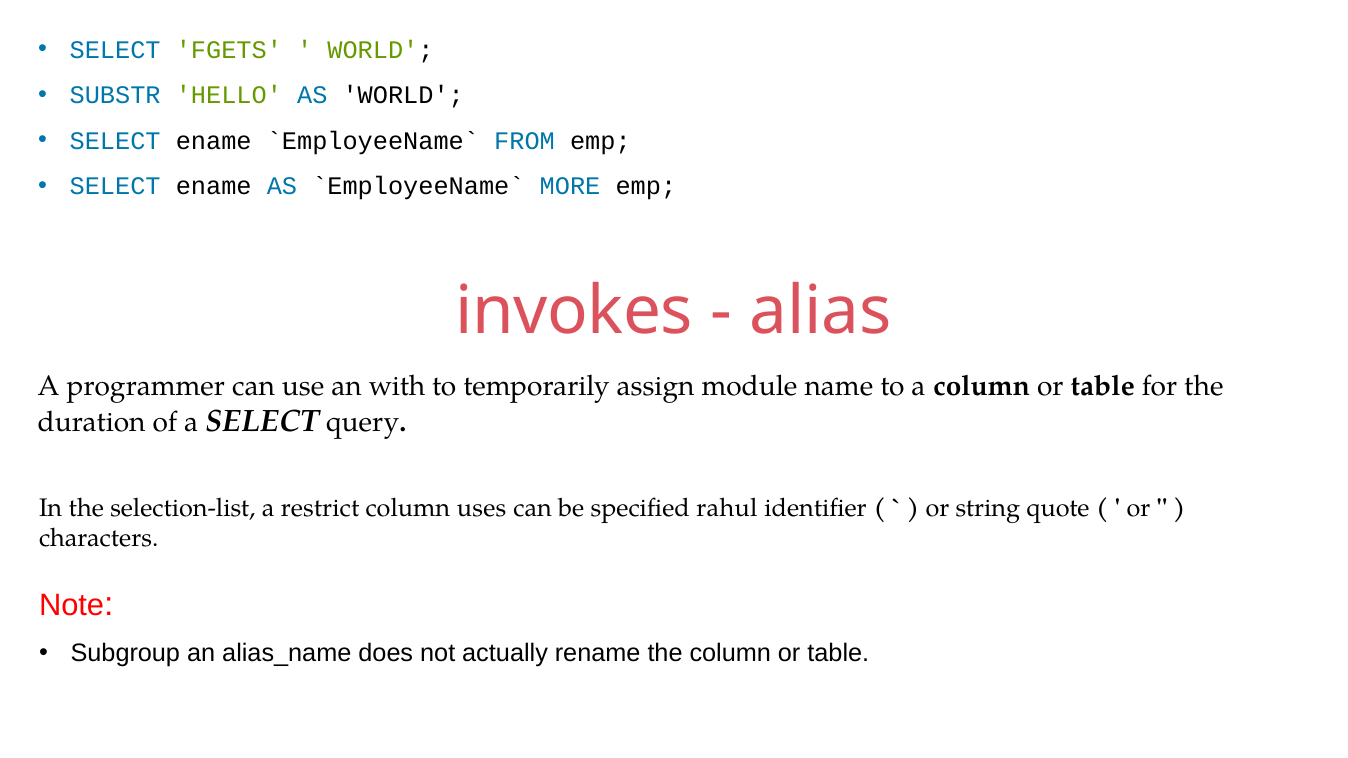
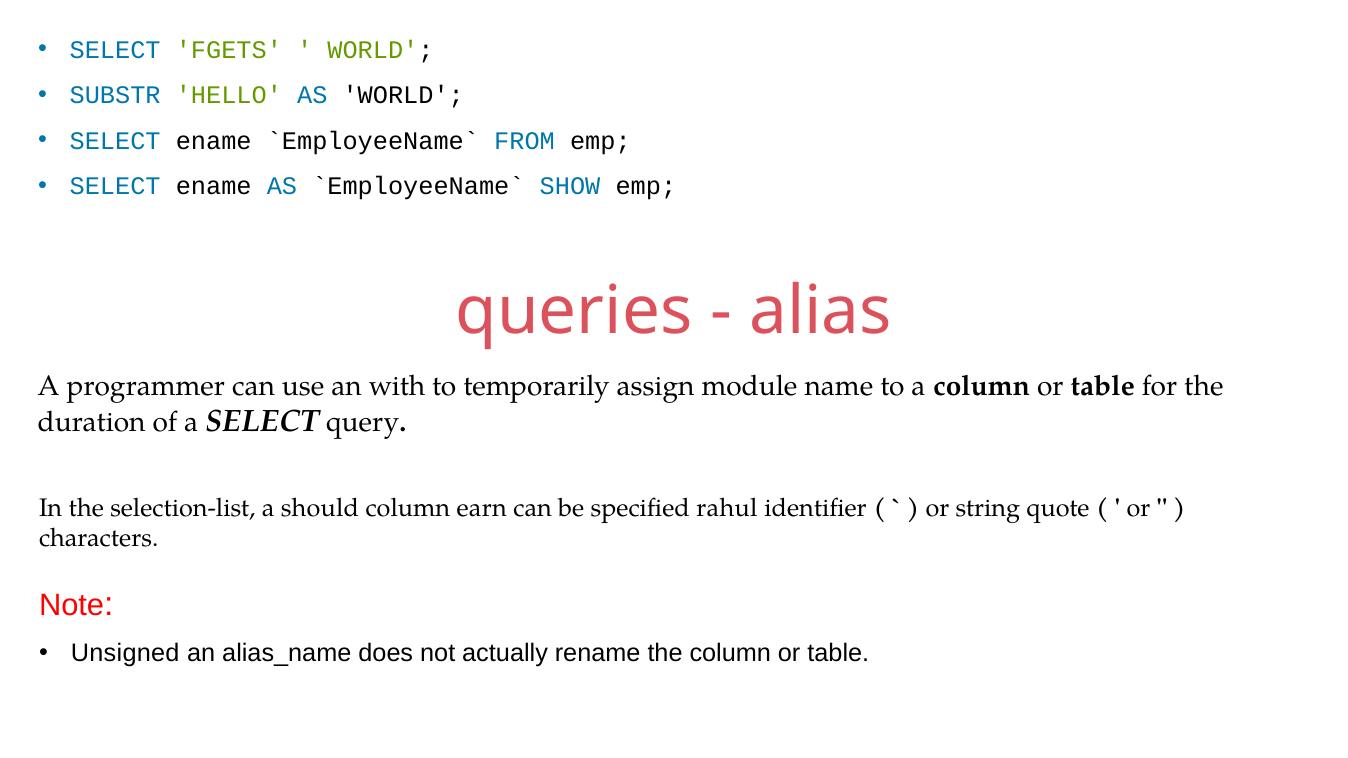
MORE: MORE -> SHOW (570, 186)
invokes: invokes -> queries (574, 311)
restrict: restrict -> should (320, 508)
uses: uses -> earn (482, 508)
Subgroup: Subgroup -> Unsigned (125, 653)
